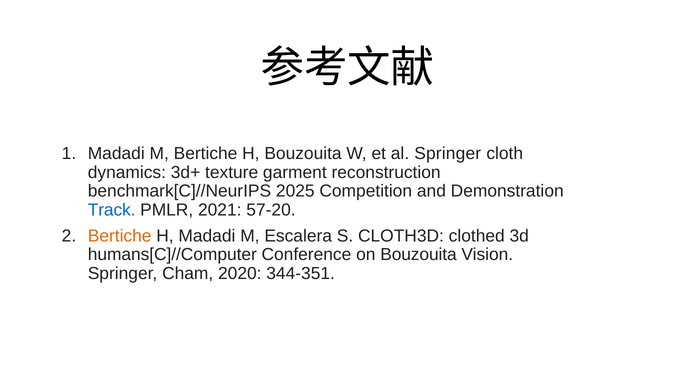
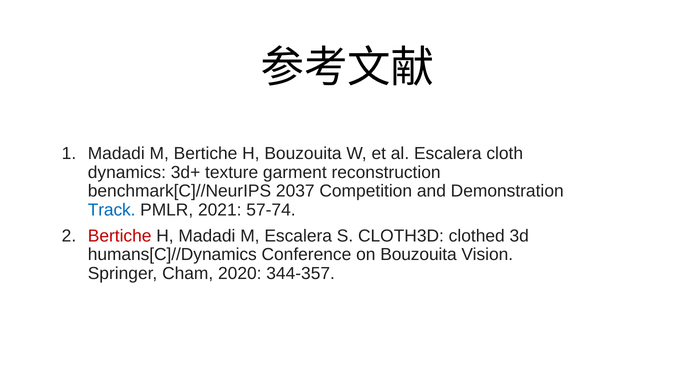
al Springer: Springer -> Escalera (448, 154)
2025: 2025 -> 2037 (295, 191)
57-20: 57-20 -> 57-74 (271, 210)
Bertiche colour: orange -> red (120, 236)
humans[C]//Computer: humans[C]//Computer -> humans[C]//Dynamics (172, 255)
344-351: 344-351 -> 344-357 (301, 273)
